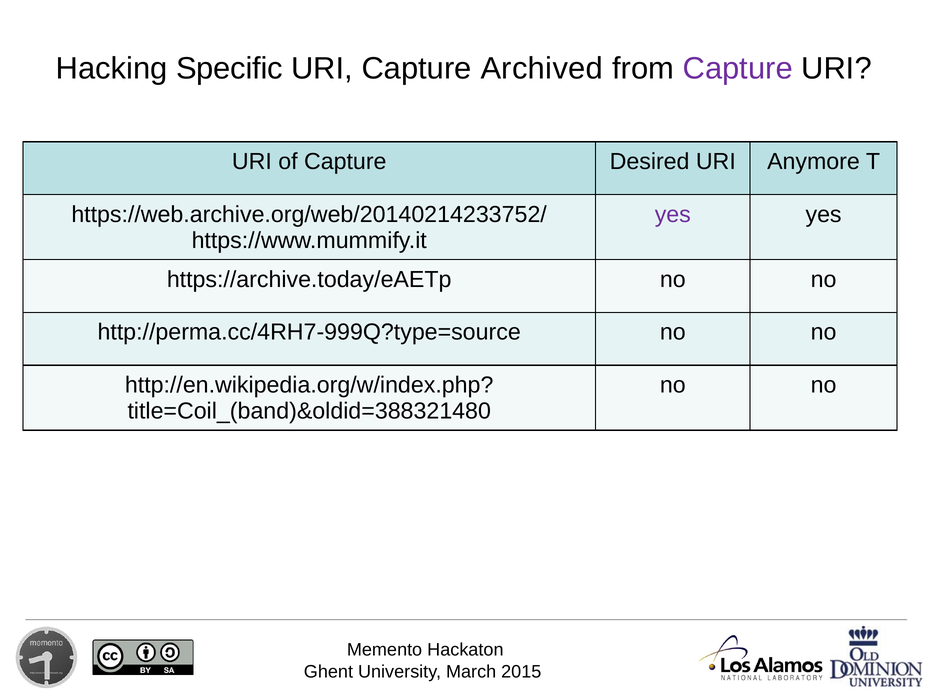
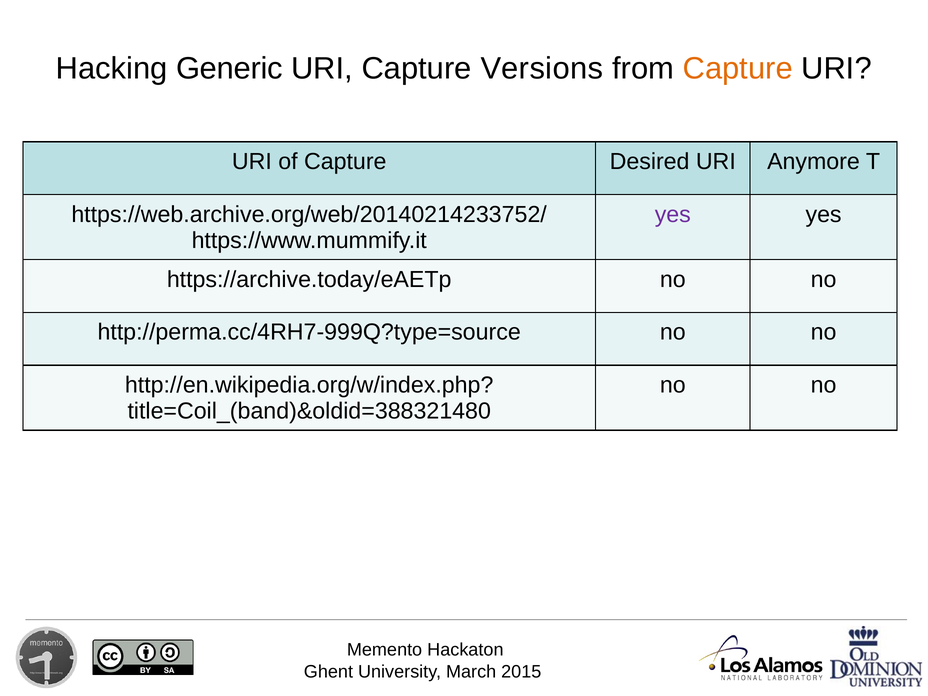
Specific: Specific -> Generic (229, 69)
Archived: Archived -> Versions (542, 69)
Capture colour: purple -> orange (738, 69)
